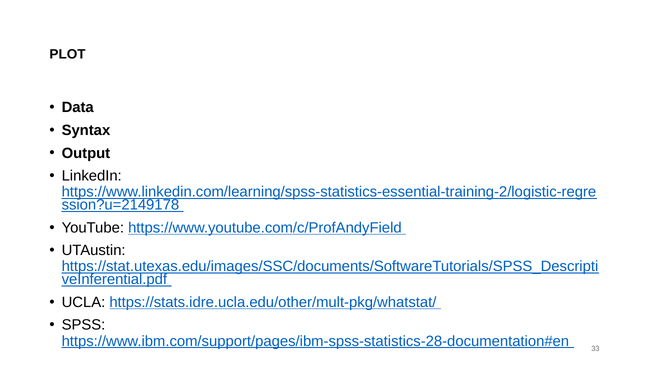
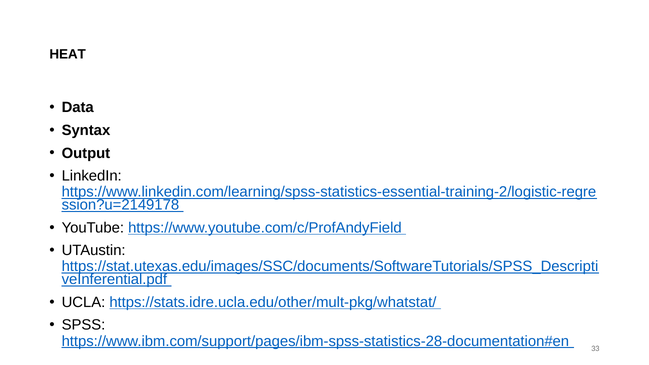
PLOT: PLOT -> HEAT (68, 54)
